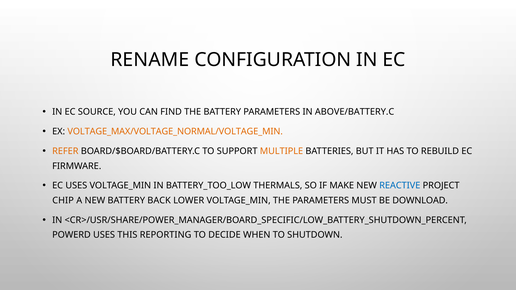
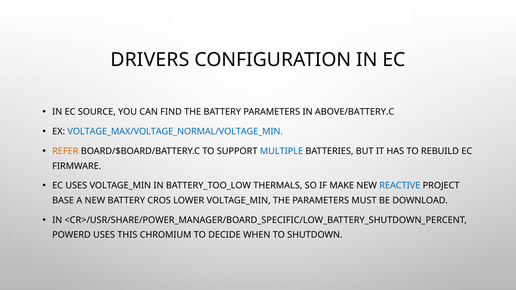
RENAME: RENAME -> DRIVERS (150, 60)
VOLTAGE_MAX/VOLTAGE_NORMAL/VOLTAGE_MIN colour: orange -> blue (175, 132)
MULTIPLE colour: orange -> blue (282, 151)
CHIP: CHIP -> BASE (63, 201)
BACK: BACK -> CROS (159, 201)
REPORTING: REPORTING -> CHROMIUM (166, 235)
